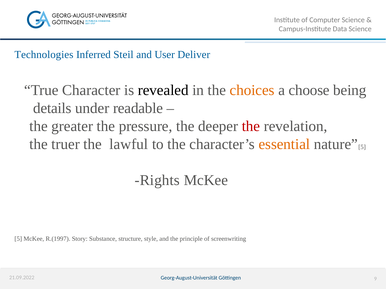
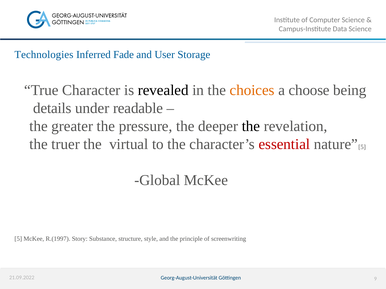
Steil: Steil -> Fade (124, 55)
Deliver: Deliver -> Storage (194, 55)
the colour: red -> black (251, 126)
lawful: lawful -> virtual (129, 144)
essential colour: orange -> red (284, 144)
Rights: Rights -> Global (157, 181)
